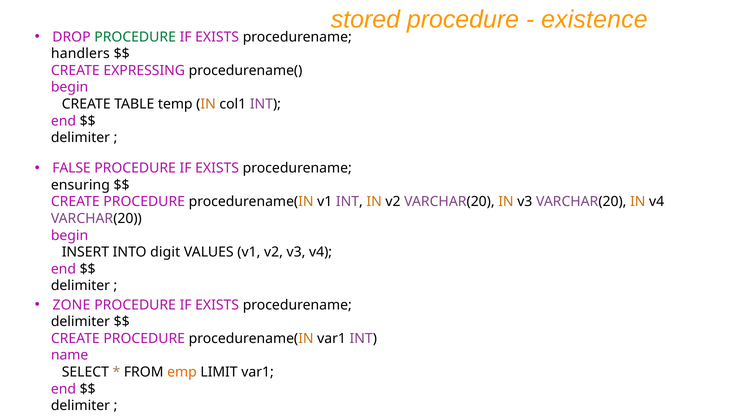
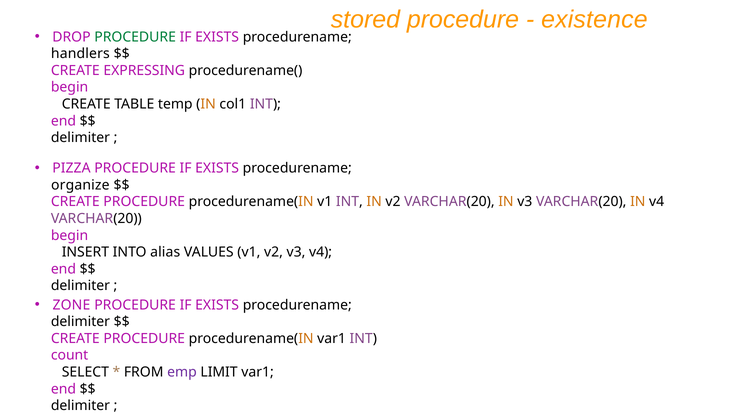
FALSE: FALSE -> PIZZA (71, 168)
ensuring: ensuring -> organize (80, 185)
digit: digit -> alias (165, 252)
name: name -> count (70, 356)
emp colour: orange -> purple (182, 372)
